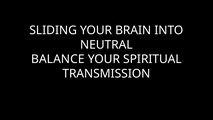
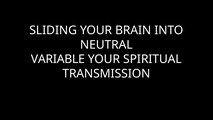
BALANCE: BALANCE -> VARIABLE (58, 59)
